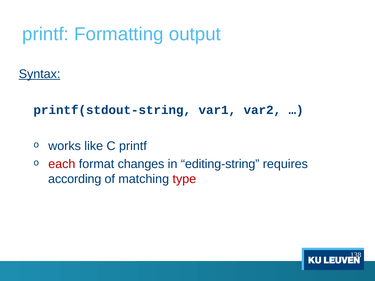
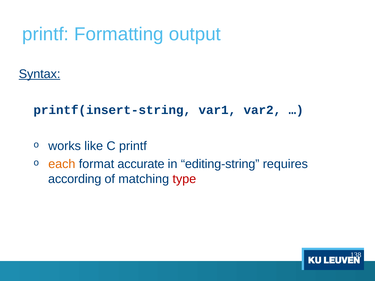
printf(stdout-string: printf(stdout-string -> printf(insert-string (112, 110)
each colour: red -> orange (62, 164)
changes: changes -> accurate (141, 164)
